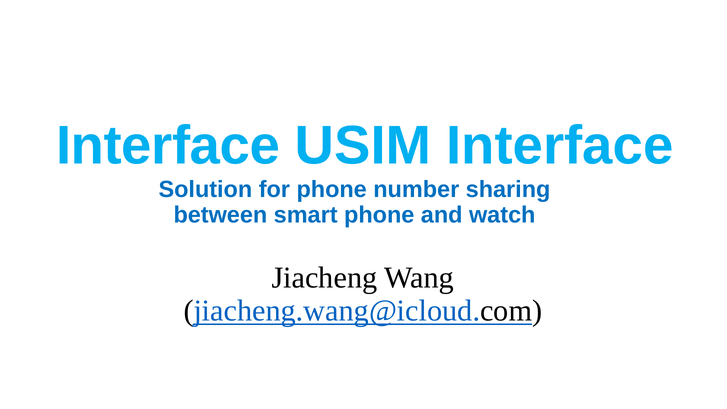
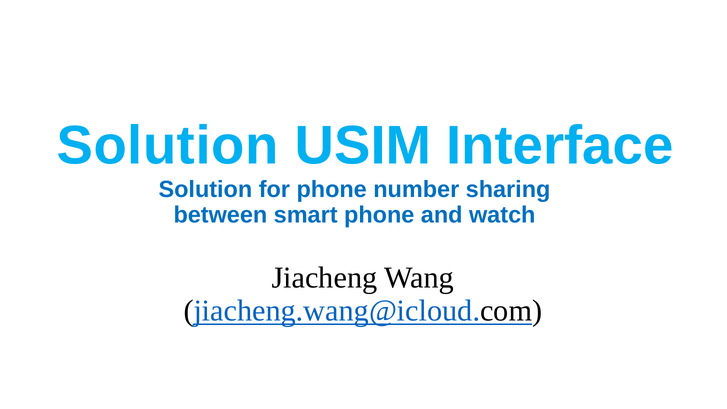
Interface: Interface -> Solution (168, 146)
